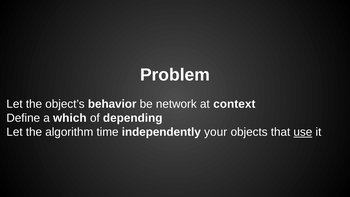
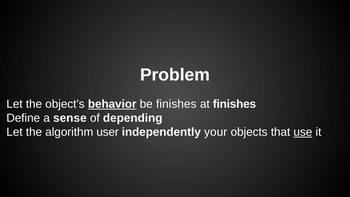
behavior underline: none -> present (112, 104)
be network: network -> finishes (176, 104)
at context: context -> finishes (234, 104)
which: which -> sense (70, 118)
time: time -> user (108, 132)
